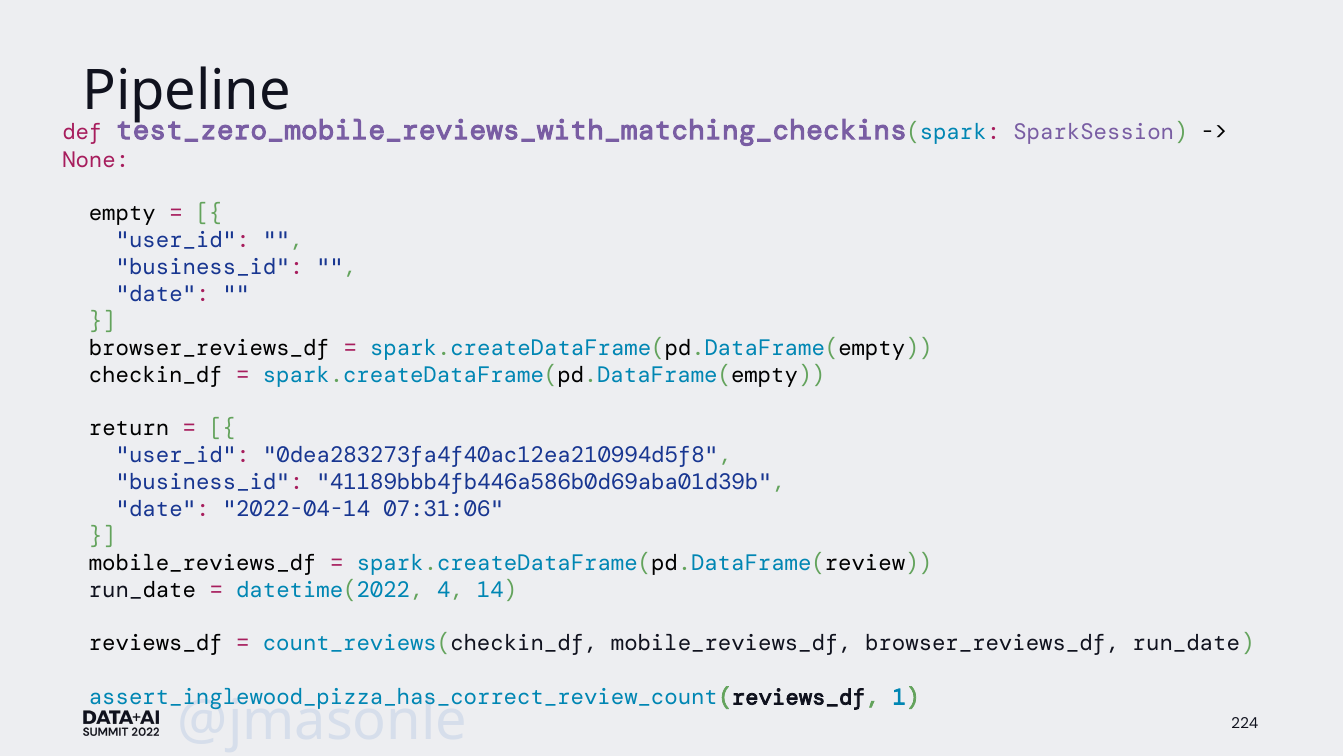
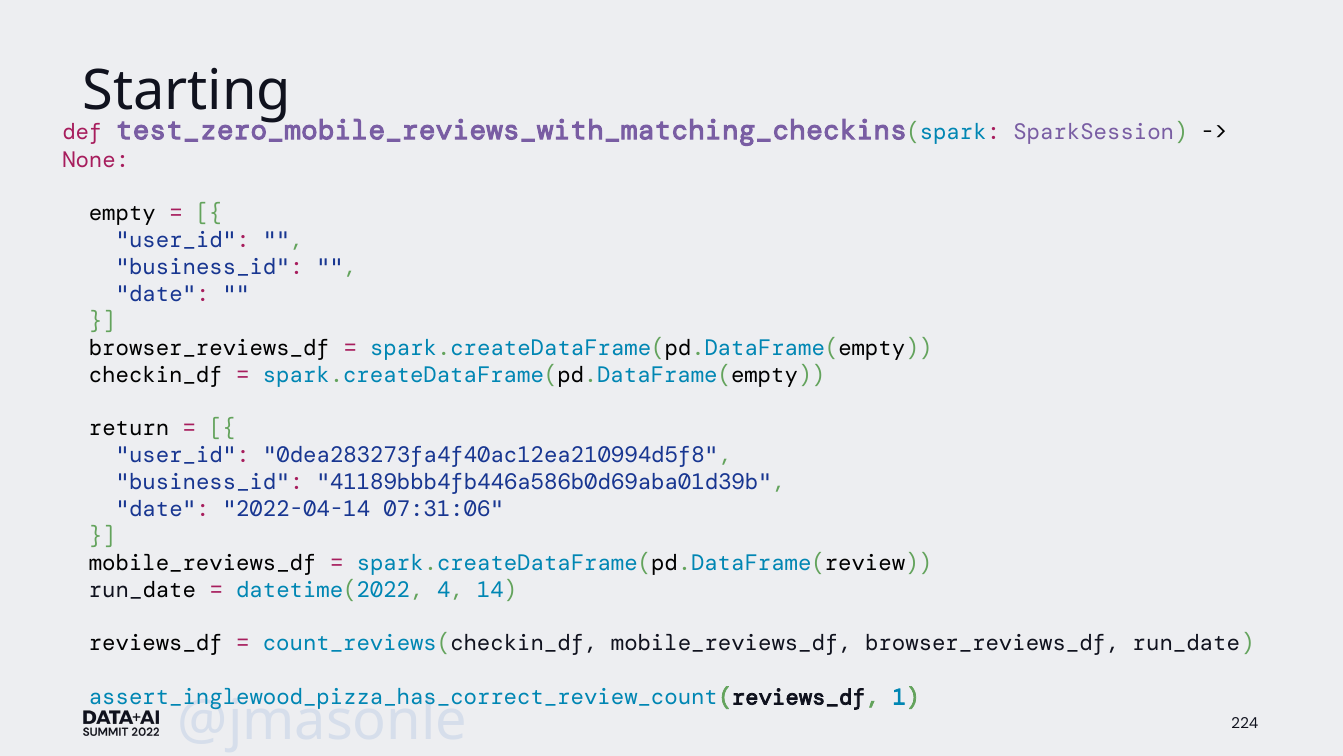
Pipeline: Pipeline -> Starting (187, 91)
